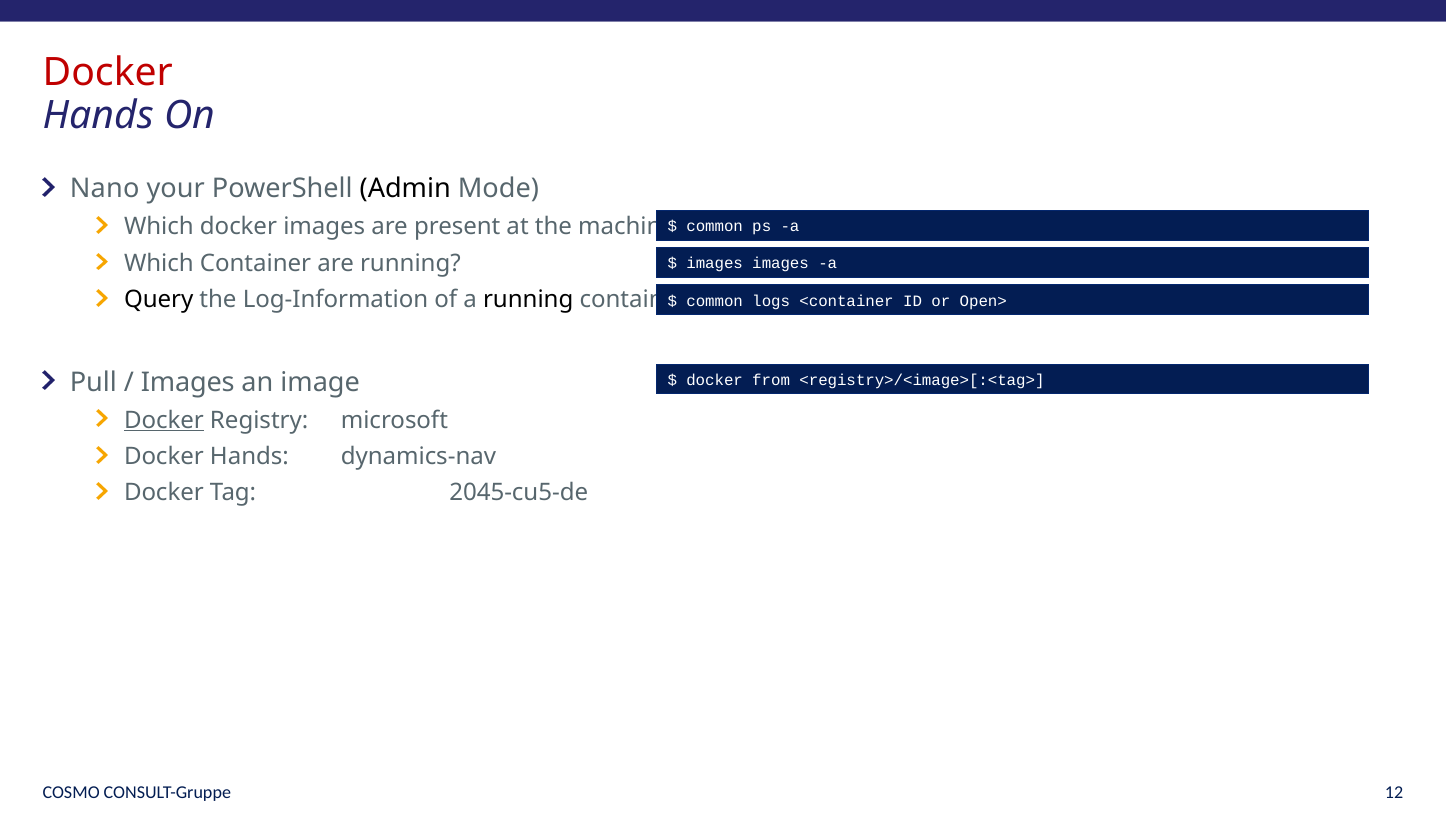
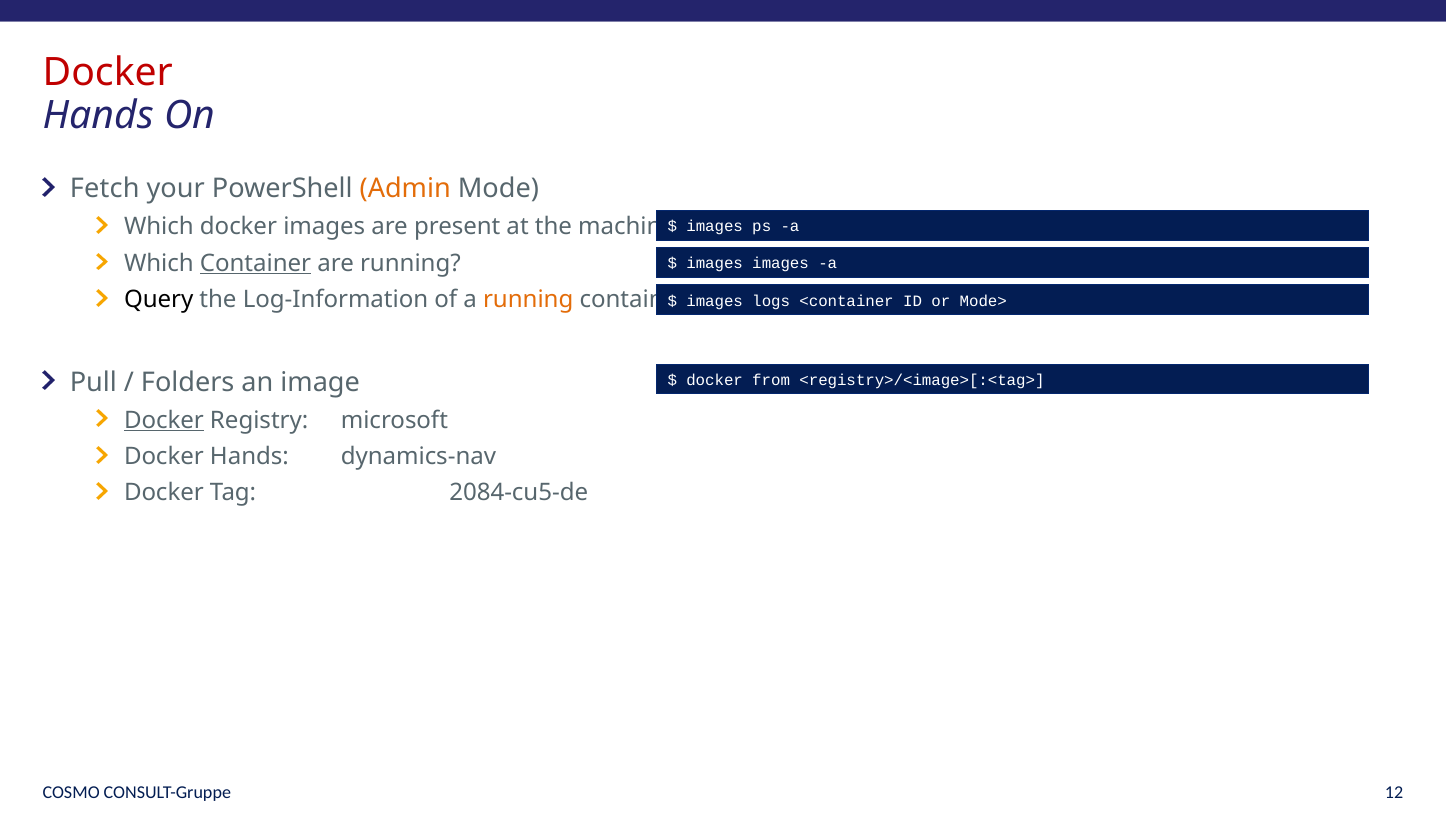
Nano: Nano -> Fetch (105, 189)
Admin colour: black -> orange (405, 189)
common: common -> images (715, 227)
Container underline: none -> present (255, 263)
running colour: black -> orange (528, 300)
common: common -> images (715, 301)
Open>: Open> -> Mode> (983, 301)
Images: Images -> Folders (188, 382)
2045-cu5-de: 2045-cu5-de -> 2084-cu5-de (519, 493)
